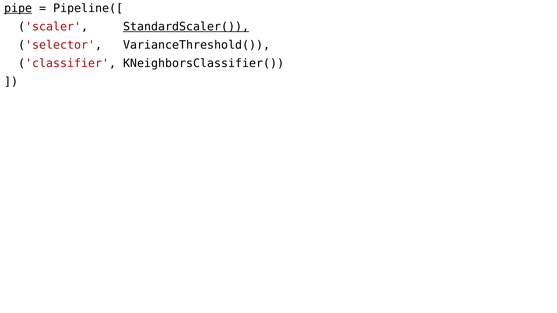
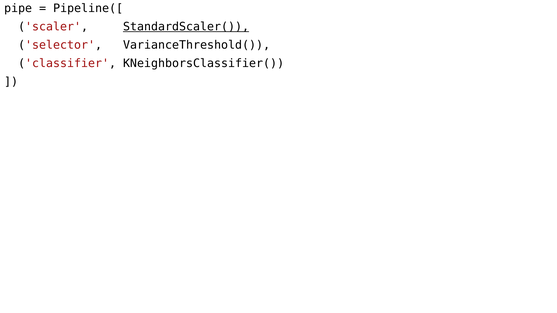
pipe underline: present -> none (18, 8)
